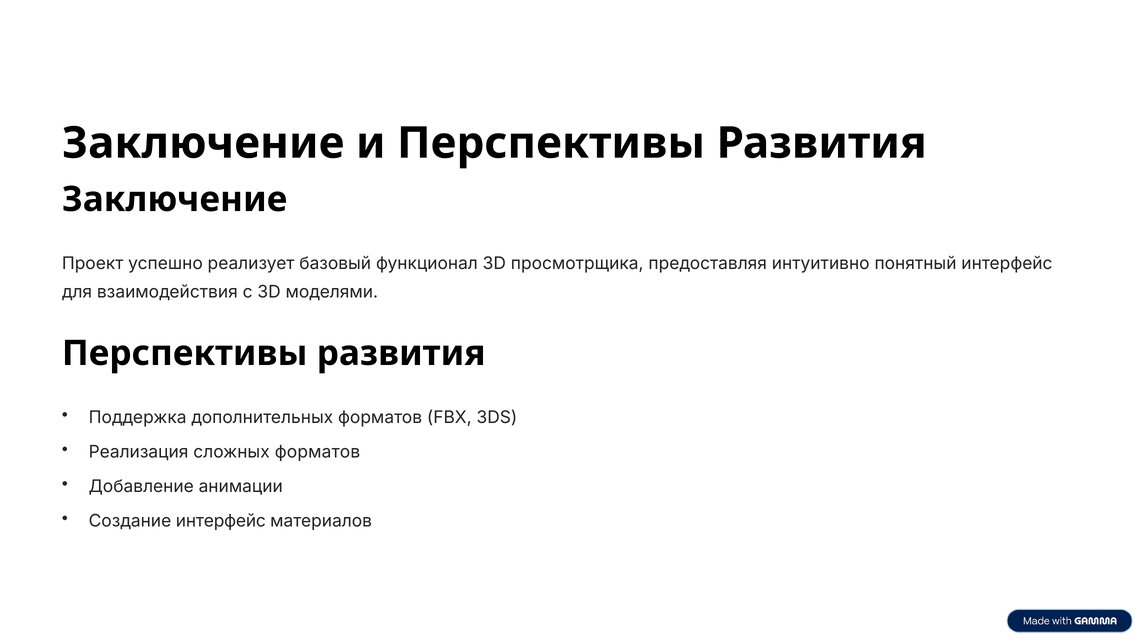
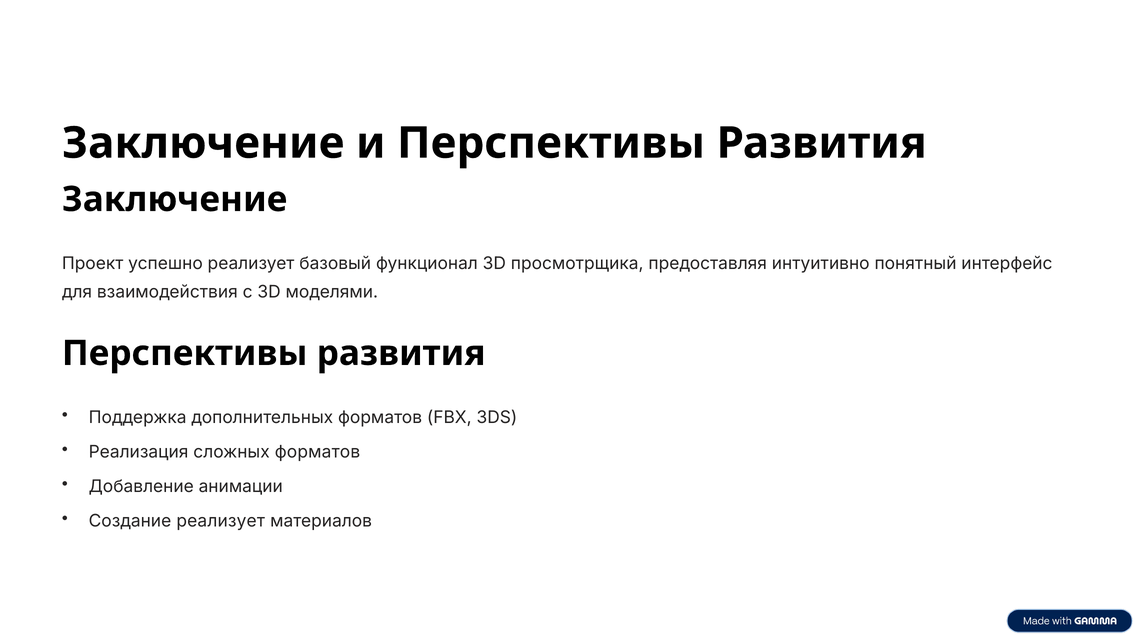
Создание интерфейс: интерфейс -> реализует (221, 521)
